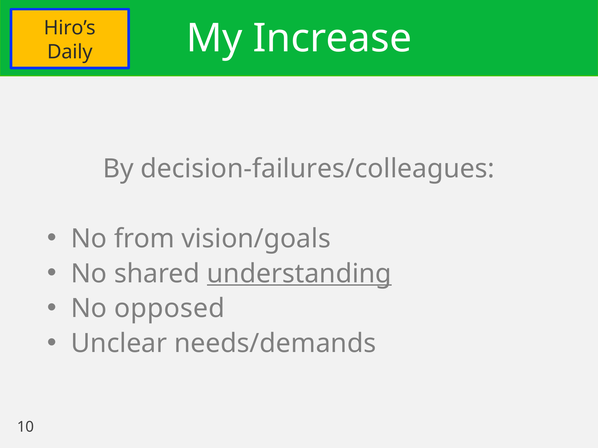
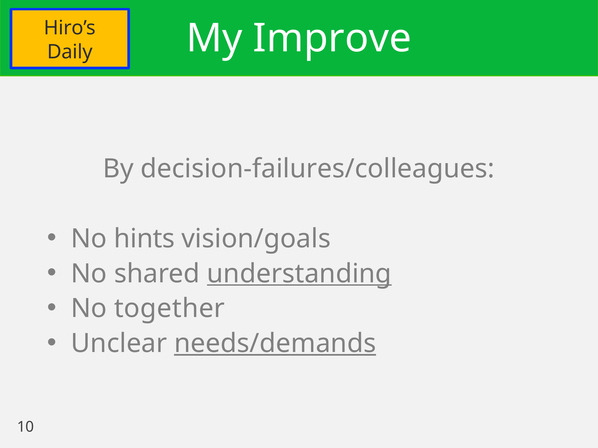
Increase: Increase -> Improve (332, 38)
from: from -> hints (144, 239)
opposed: opposed -> together (170, 309)
needs/demands underline: none -> present (275, 344)
